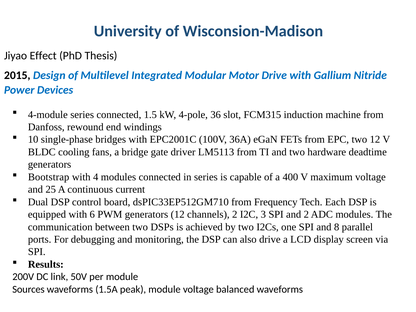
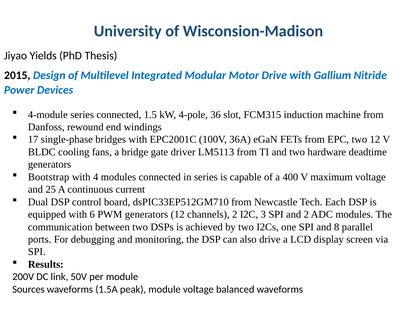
Effect: Effect -> Yields (43, 56)
10: 10 -> 17 (33, 140)
Frequency: Frequency -> Newcastle (276, 202)
